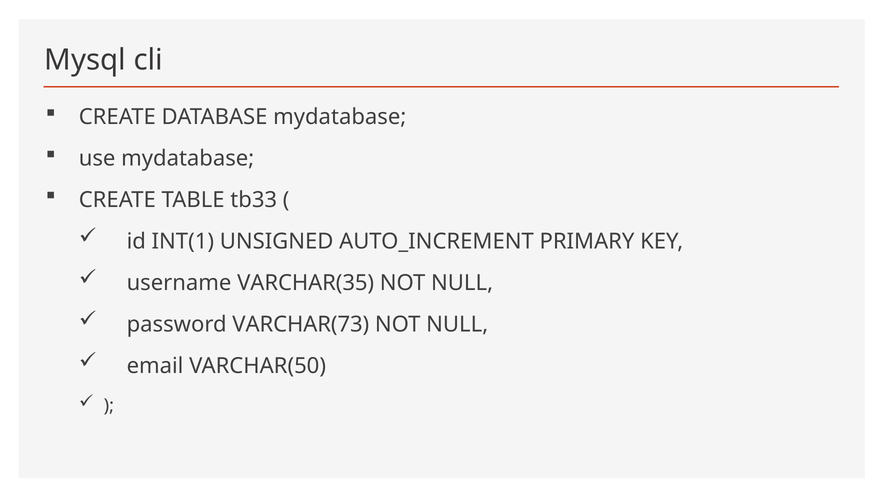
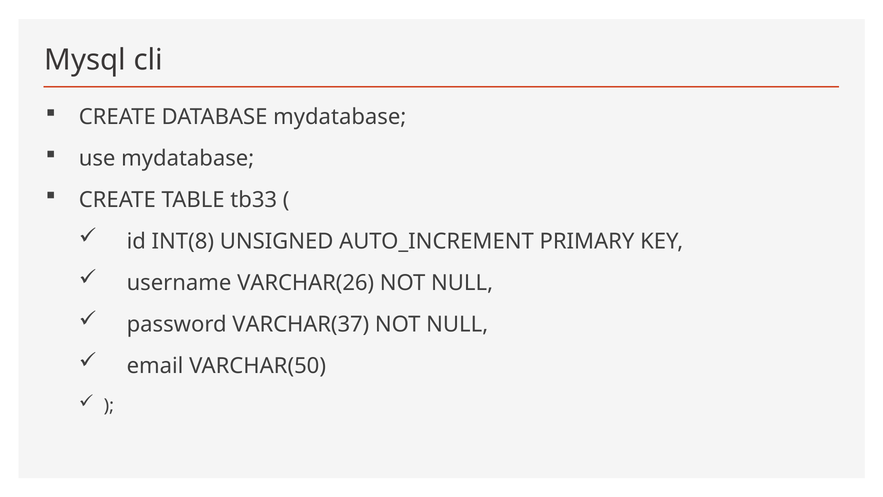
INT(1: INT(1 -> INT(8 (183, 241)
VARCHAR(35: VARCHAR(35 -> VARCHAR(26 (306, 283)
VARCHAR(73: VARCHAR(73 -> VARCHAR(37 (301, 324)
